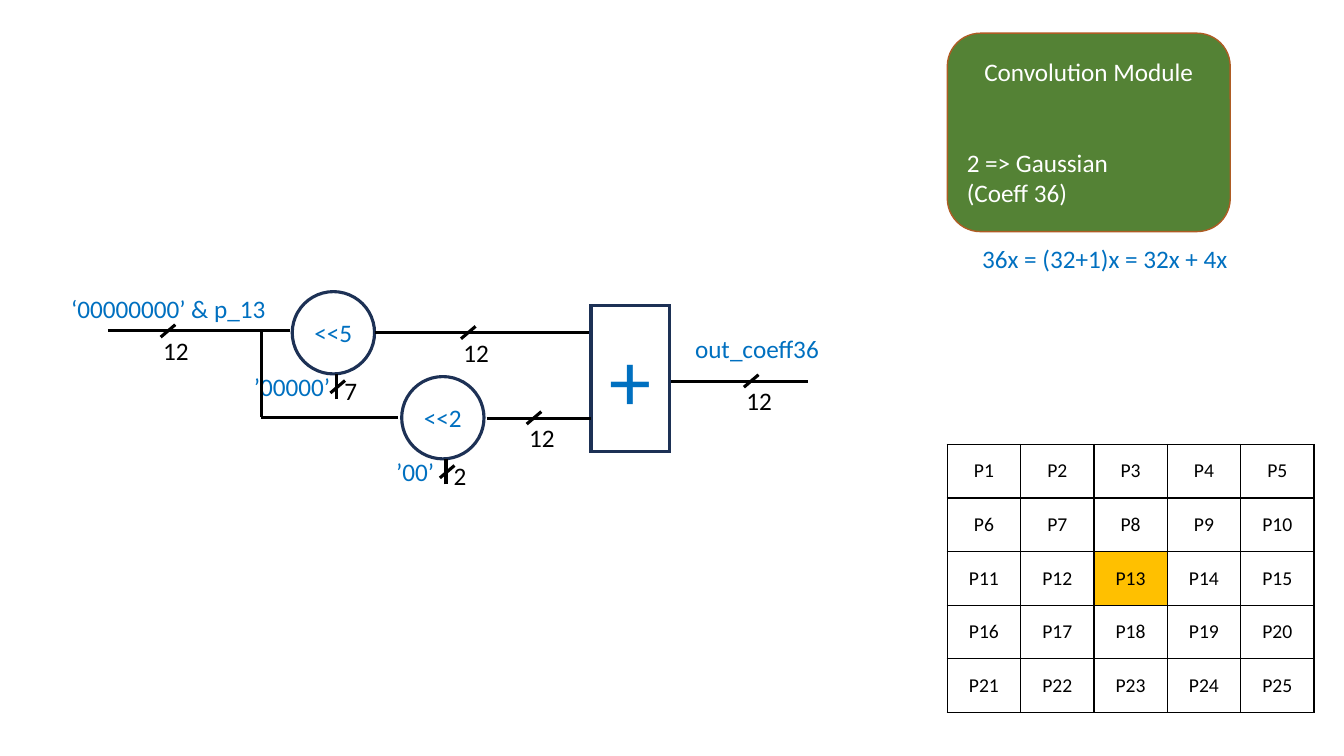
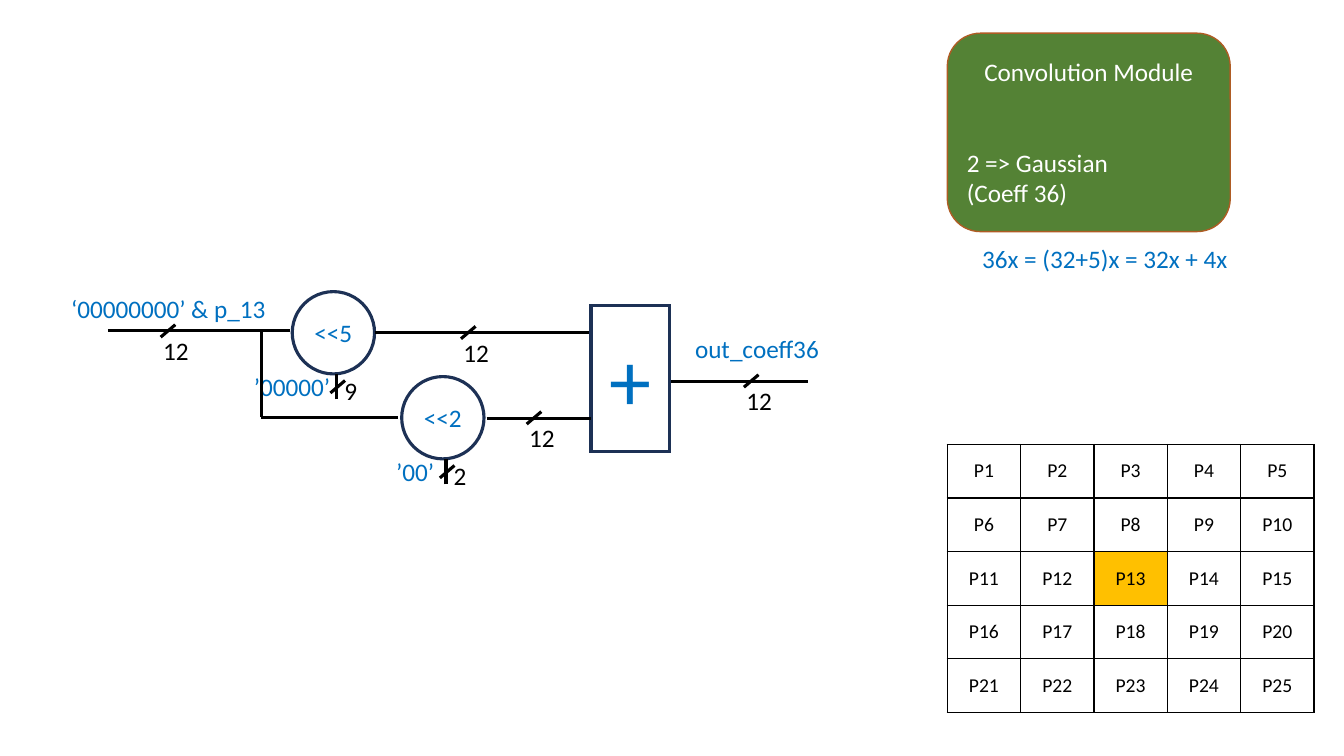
32+1)x: 32+1)x -> 32+5)x (1081, 260)
7: 7 -> 9 (351, 392)
